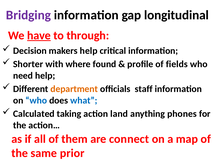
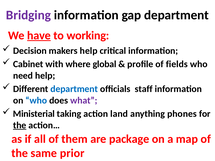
gap longitudinal: longitudinal -> department (176, 15)
through: through -> working (88, 36)
Shorter: Shorter -> Cabinet (28, 64)
found: found -> global (105, 64)
department colour: orange -> blue (74, 89)
what colour: blue -> purple (84, 101)
Calculated: Calculated -> Ministerial (34, 114)
the underline: none -> present (20, 125)
connect: connect -> package (129, 139)
